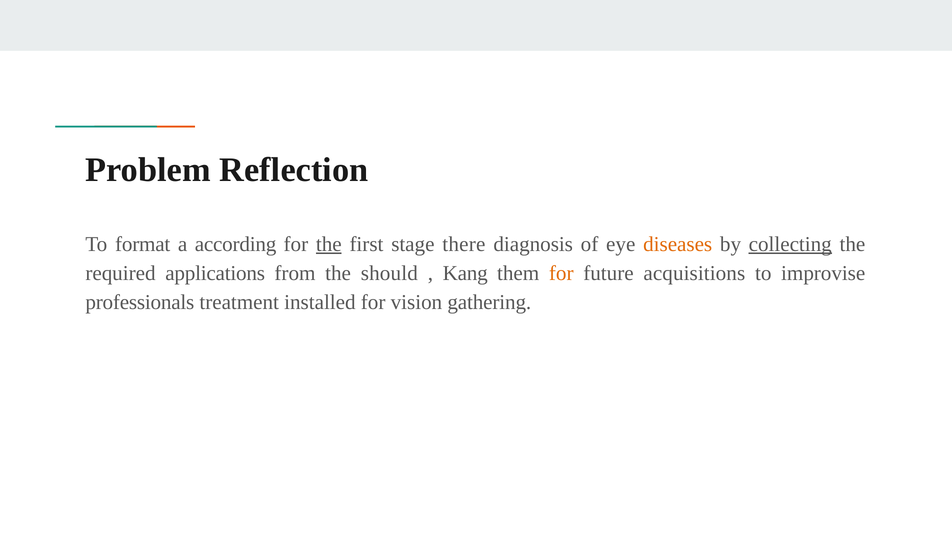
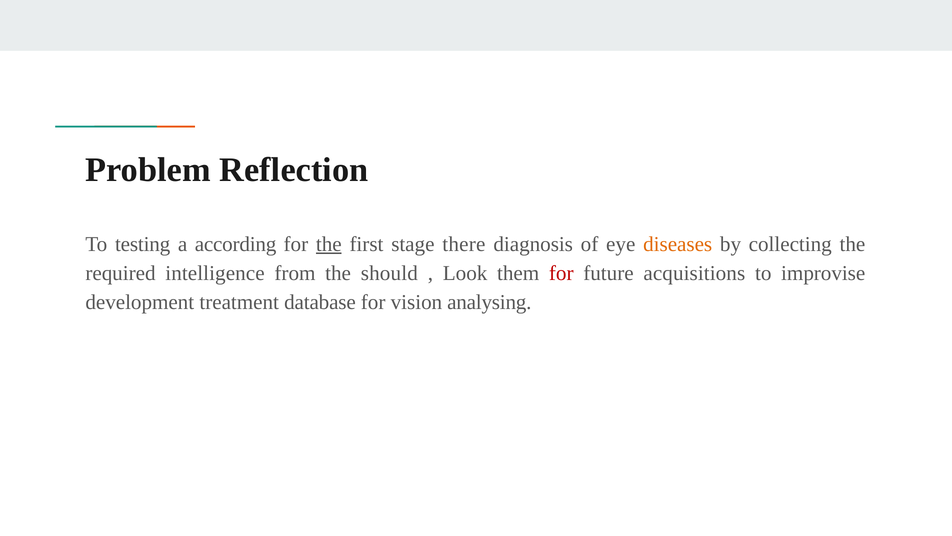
format: format -> testing (143, 244)
collecting underline: present -> none (790, 244)
applications: applications -> intelligence (215, 273)
Kang: Kang -> Look (465, 273)
for colour: orange -> red (561, 273)
professionals: professionals -> development (140, 302)
installed: installed -> database (320, 302)
gathering: gathering -> analysing (489, 302)
